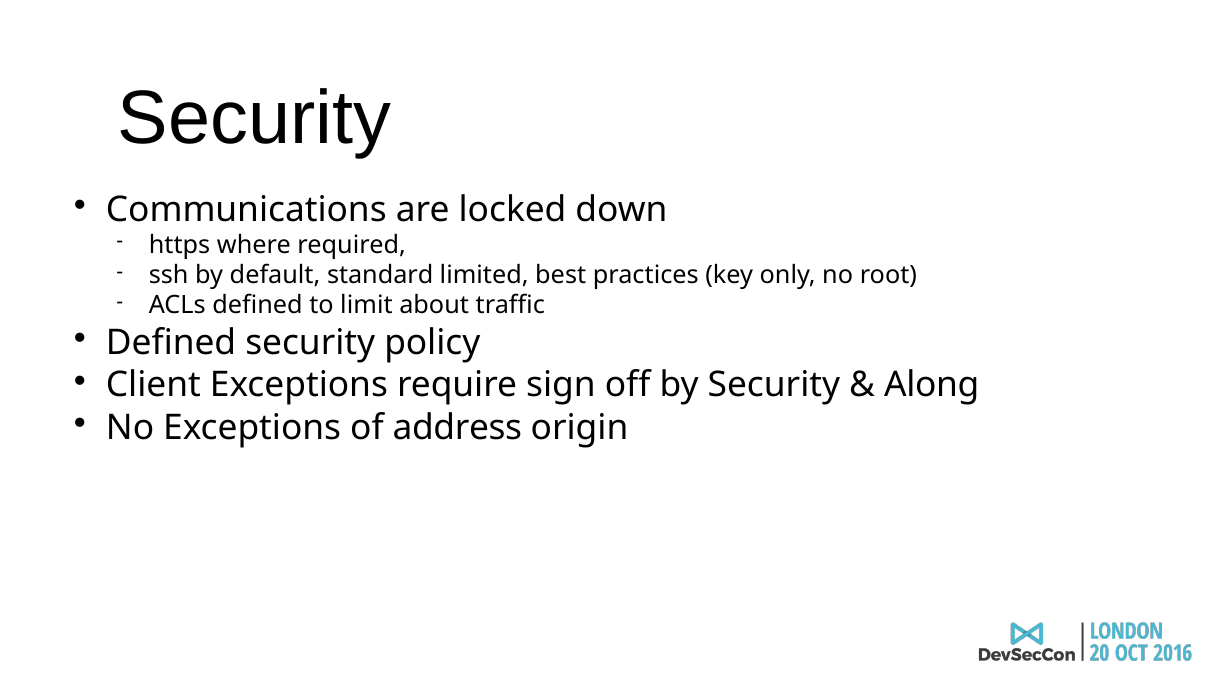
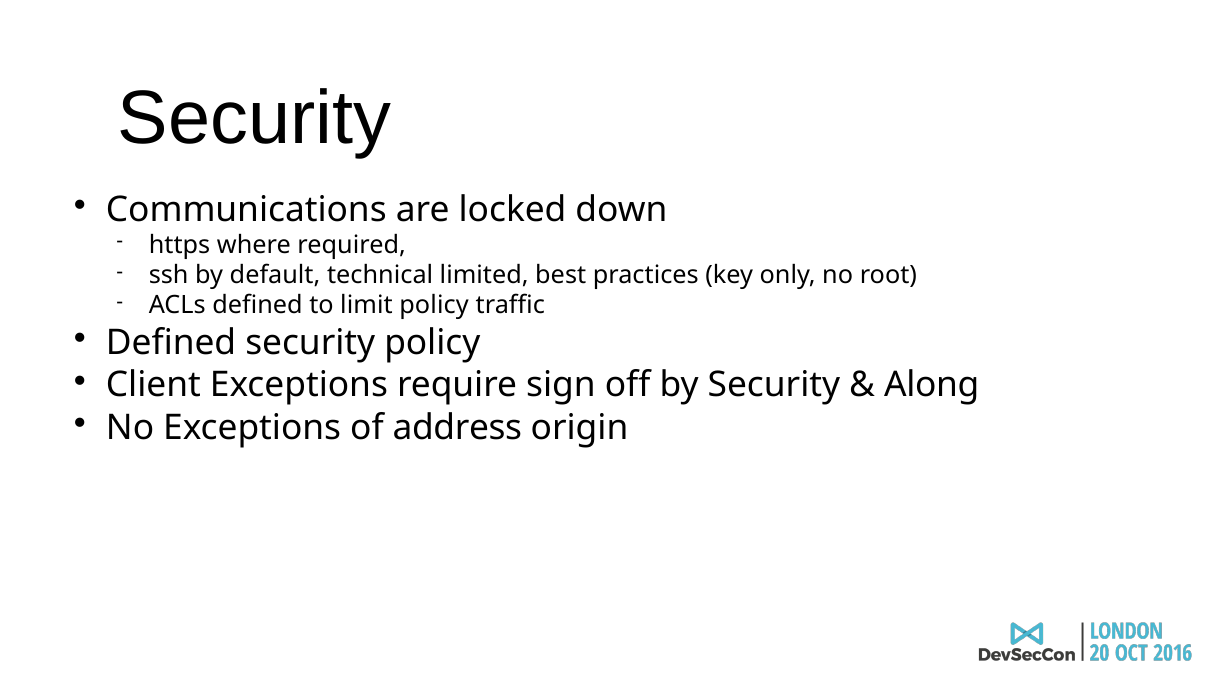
standard: standard -> technical (380, 275)
limit about: about -> policy (434, 306)
